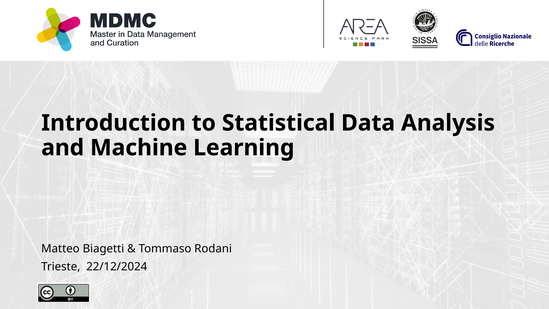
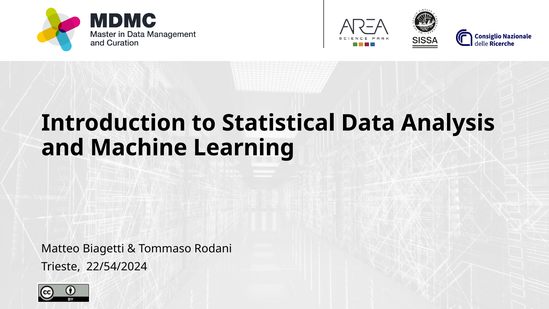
22/12/2024: 22/12/2024 -> 22/54/2024 (117, 267)
